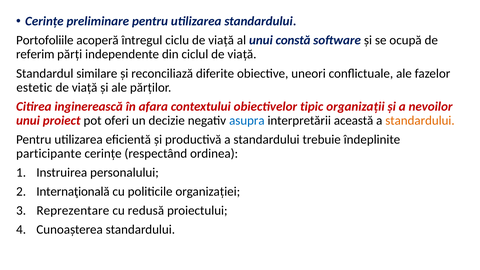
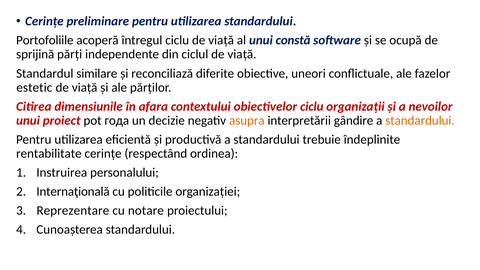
referim: referim -> sprijină (35, 54)
inginerească: inginerească -> dimensiunile (89, 106)
obiectivelor tipic: tipic -> ciclu (312, 106)
oferi: oferi -> года (117, 120)
asupra colour: blue -> orange (247, 120)
această: această -> gândire (354, 120)
participante: participante -> rentabilitate (49, 154)
redusă: redusă -> notare (146, 211)
